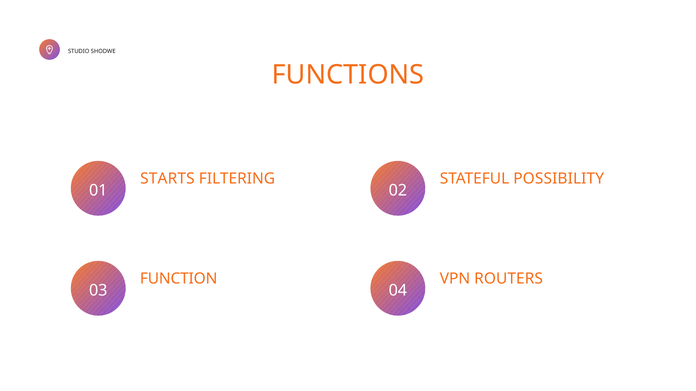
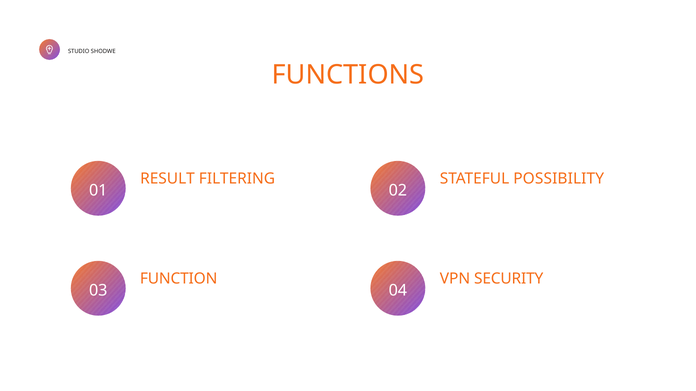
STARTS: STARTS -> RESULT (168, 179)
ROUTERS: ROUTERS -> SECURITY (509, 279)
